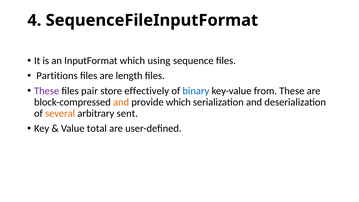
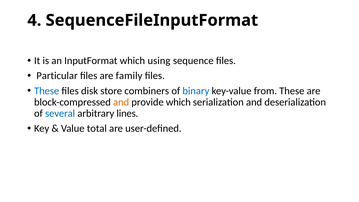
Partitions: Partitions -> Particular (57, 76)
length: length -> family (129, 76)
These colour: purple -> blue (47, 91)
pair: pair -> disk (90, 91)
effectively: effectively -> combiners (147, 91)
several colour: orange -> blue (60, 113)
sent: sent -> lines (127, 113)
